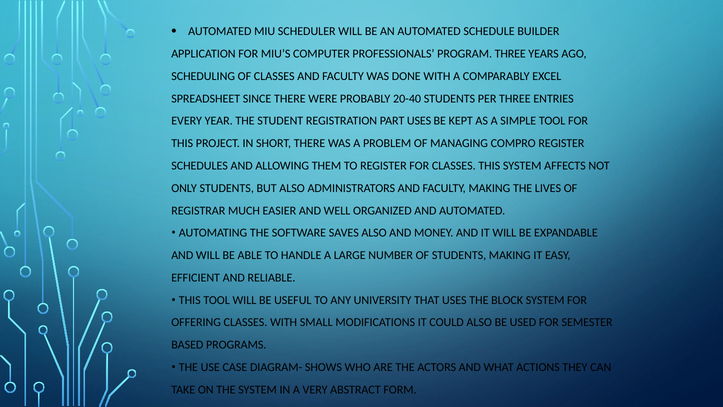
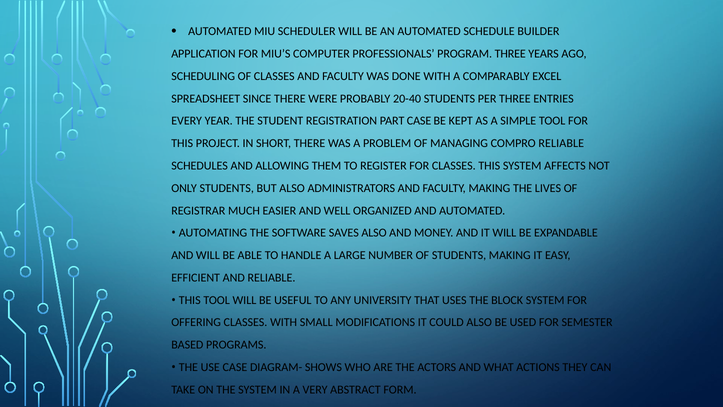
PART USES: USES -> CASE (419, 121)
COMPRO REGISTER: REGISTER -> RELIABLE (561, 143)
